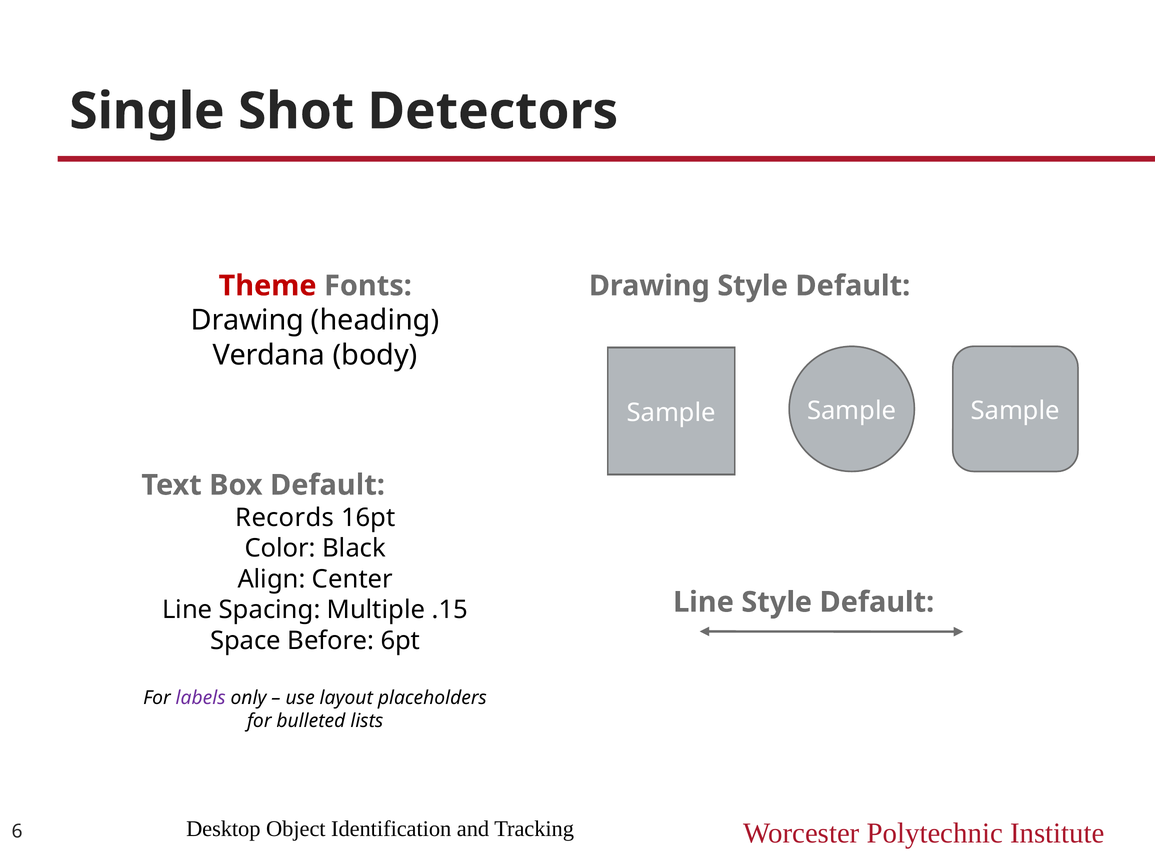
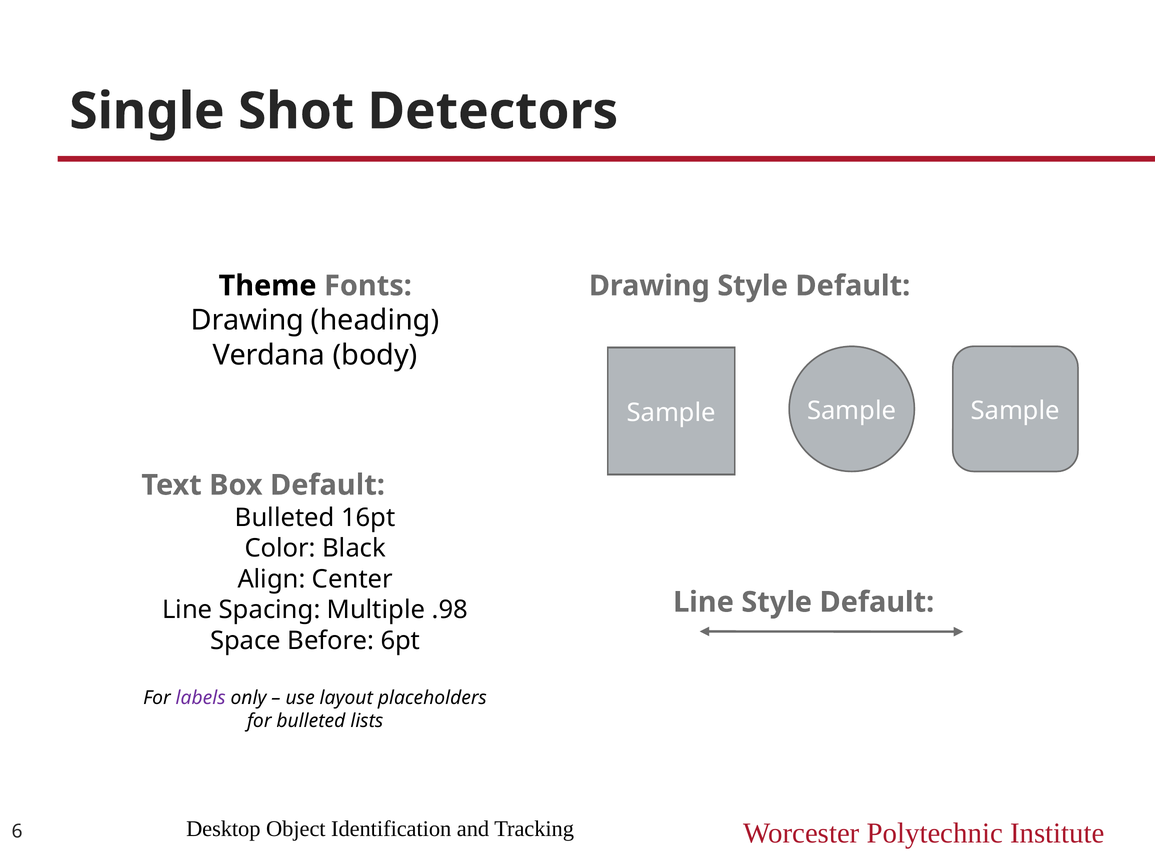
Theme colour: red -> black (268, 286)
Records: Records -> Bulleted (285, 518)
.15: .15 -> .98 (450, 610)
